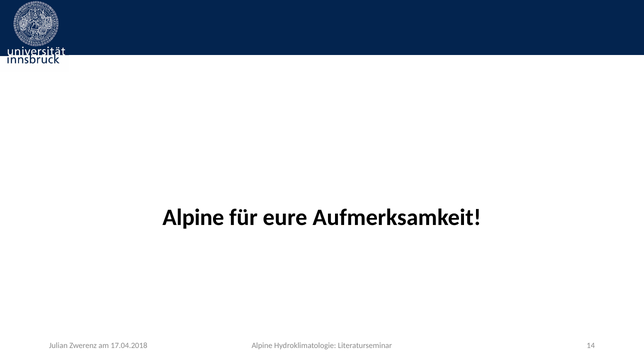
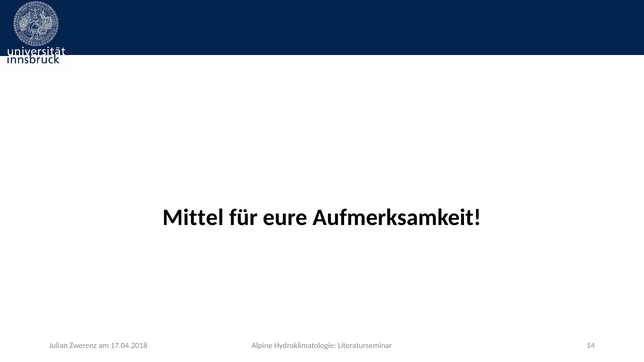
Alpine: Alpine -> Mittel (193, 218)
